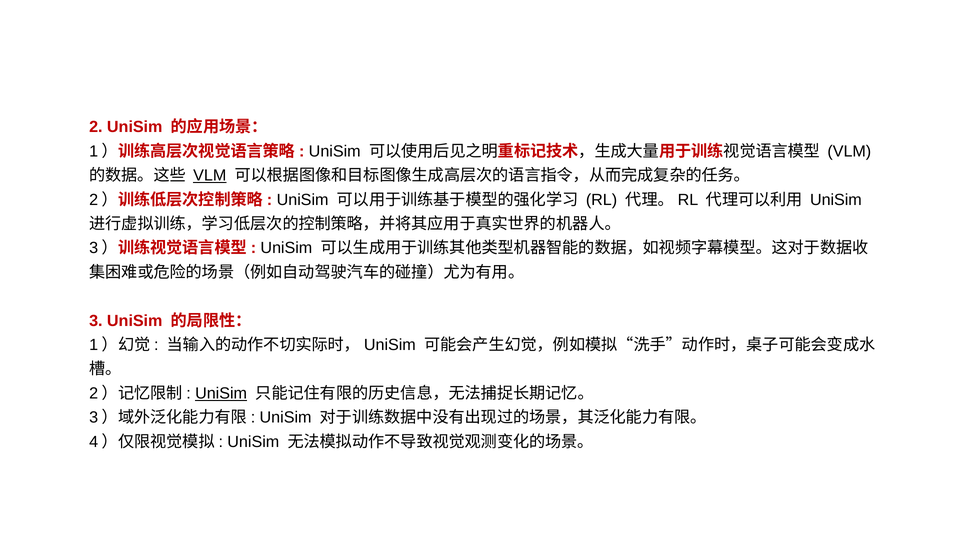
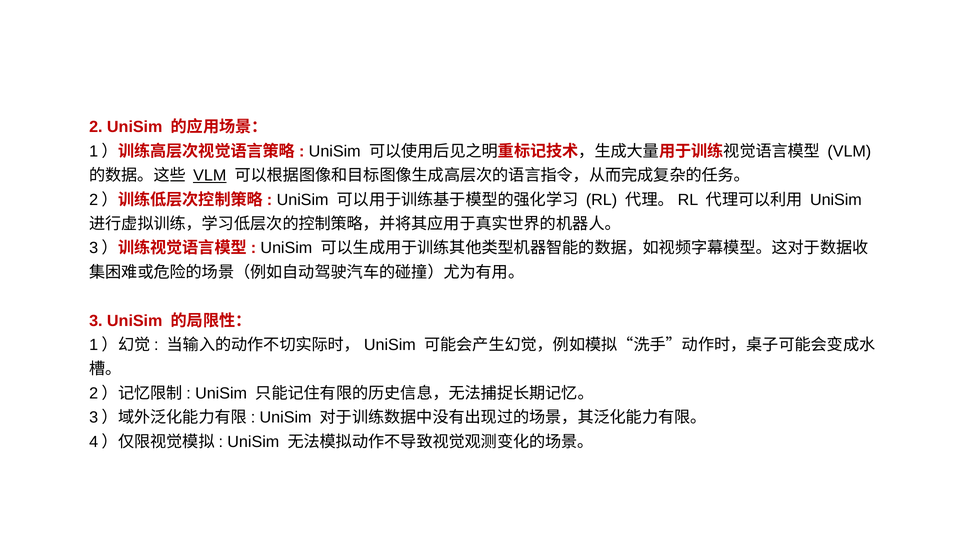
UniSim underline: present -> none (221, 393)
